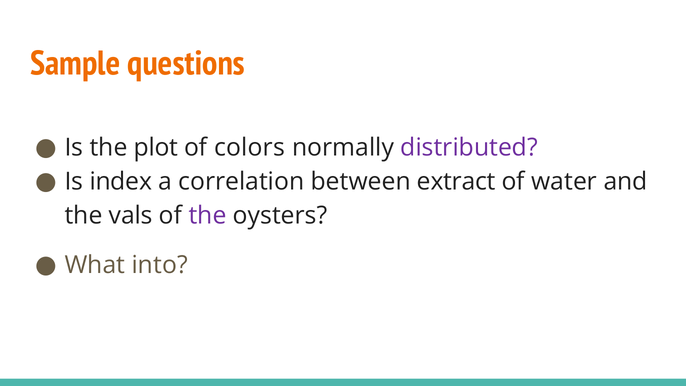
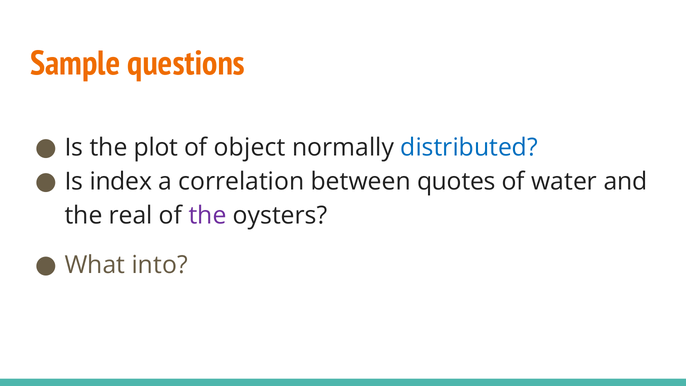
colors: colors -> object (250, 147)
distributed colour: purple -> blue (469, 147)
extract: extract -> quotes (456, 181)
vals: vals -> real (131, 216)
